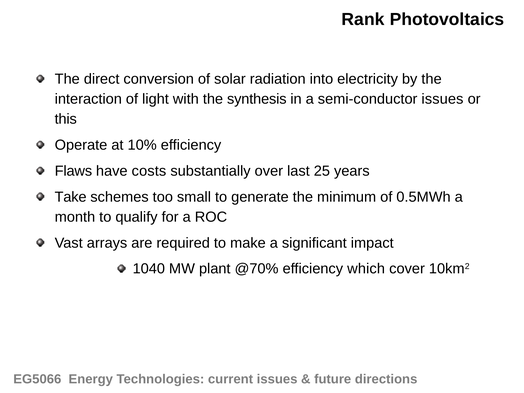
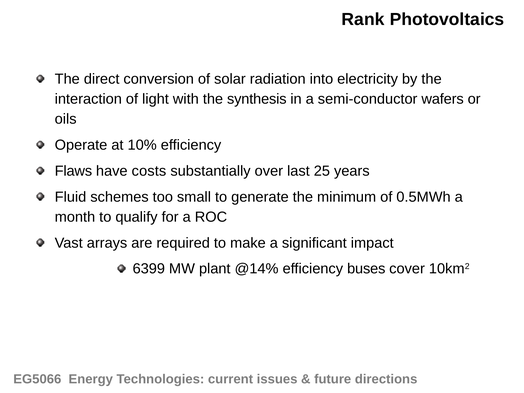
semi-conductor issues: issues -> wafers (443, 99)
this: this -> oils (66, 119)
Take: Take -> Fluid (71, 197)
1040: 1040 -> 6399 (149, 269)
@70%: @70% -> @14% (257, 269)
which: which -> buses (366, 269)
